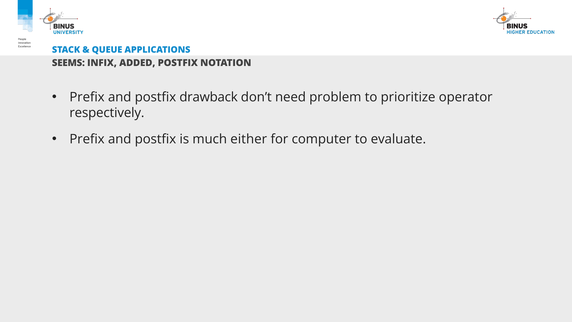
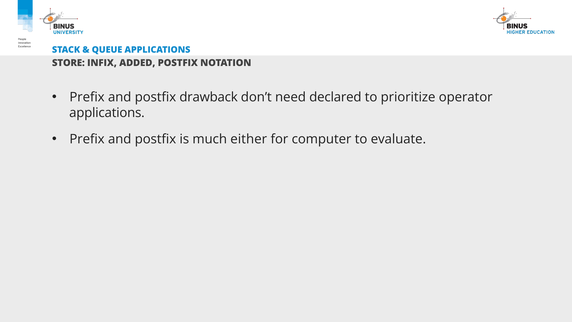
SEEMS: SEEMS -> STORE (68, 63)
problem: problem -> declared (335, 97)
respectively: respectively -> applications (107, 113)
